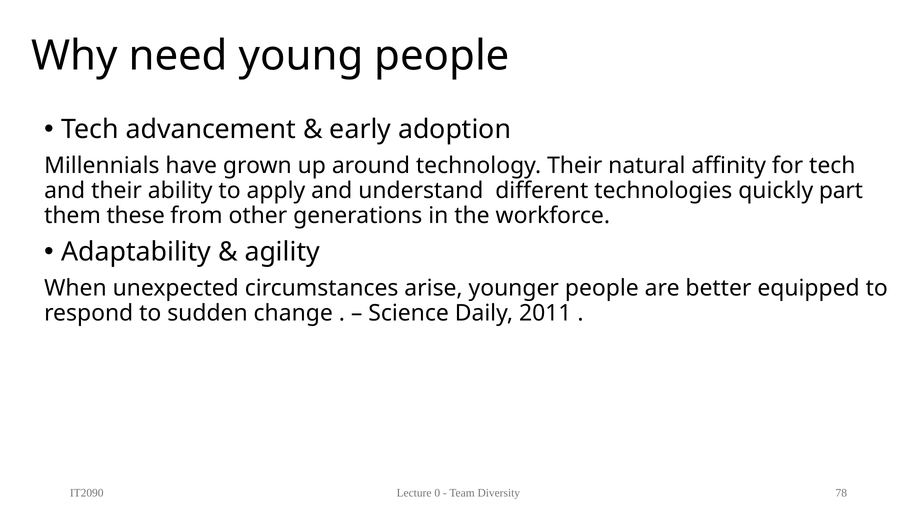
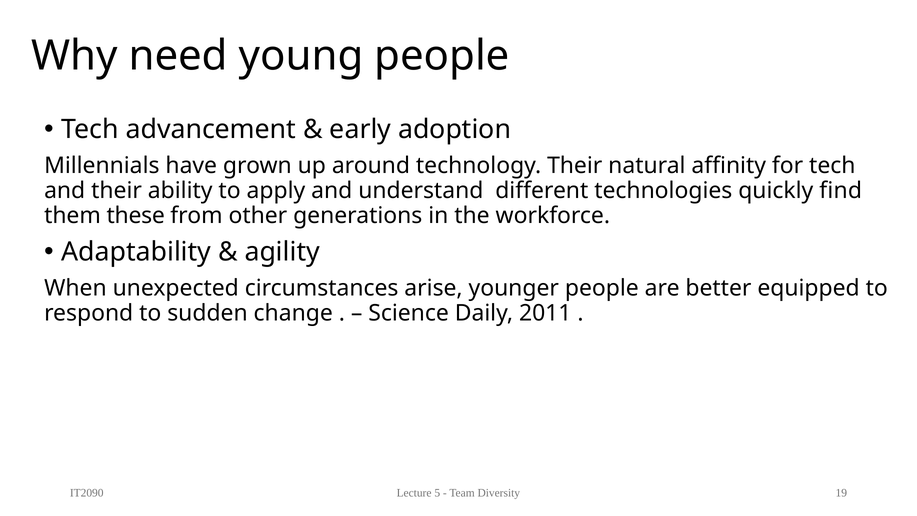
part: part -> find (841, 191)
0: 0 -> 5 (437, 493)
78: 78 -> 19 (841, 493)
